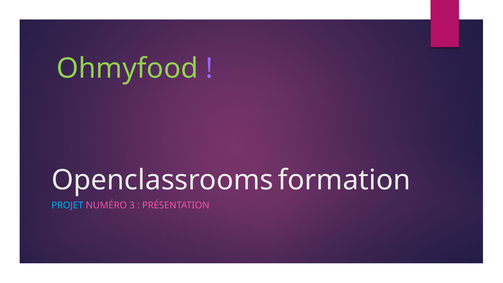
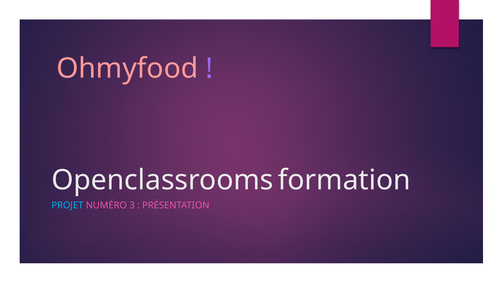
Ohmyfood colour: light green -> pink (127, 69)
